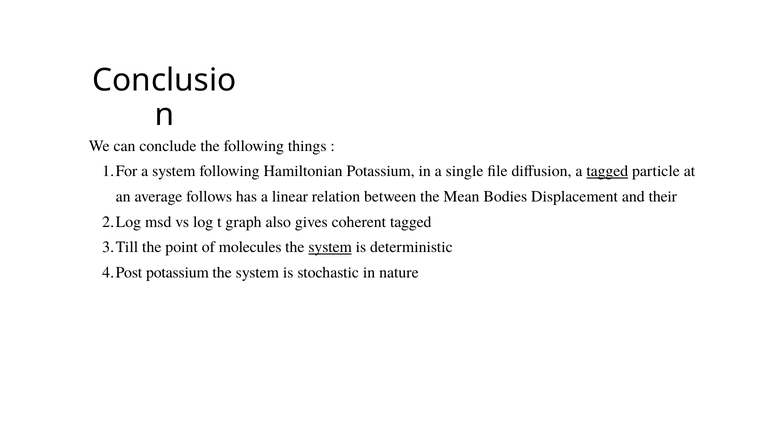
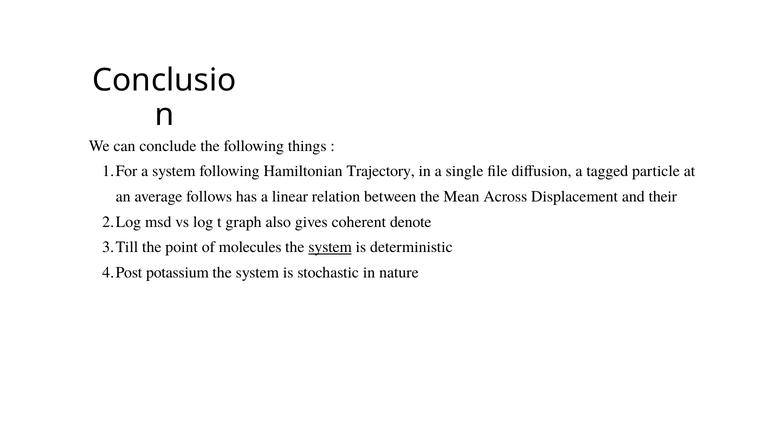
Hamiltonian Potassium: Potassium -> Trajectory (381, 171)
tagged underline: present -> none (607, 171)
Bodies: Bodies -> Across (505, 197)
coherent tagged: tagged -> denote (411, 222)
